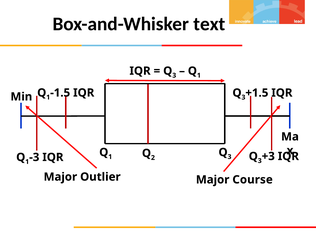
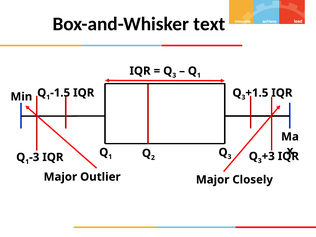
Course: Course -> Closely (253, 180)
